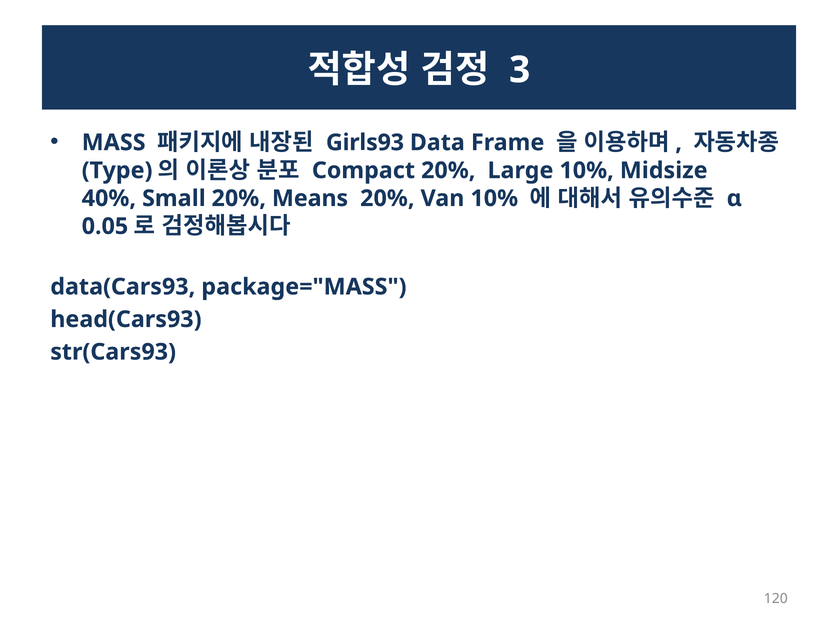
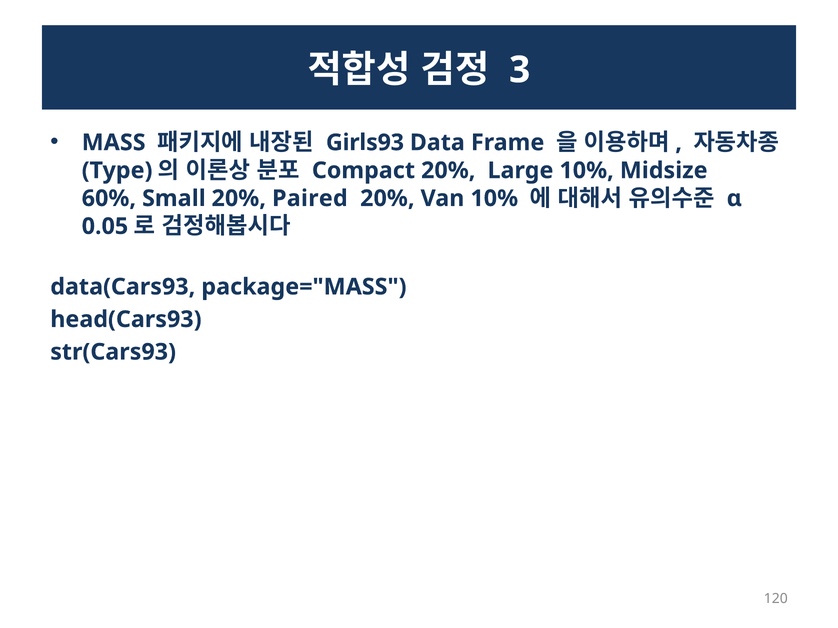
40%: 40% -> 60% (109, 199)
Means: Means -> Paired (310, 199)
